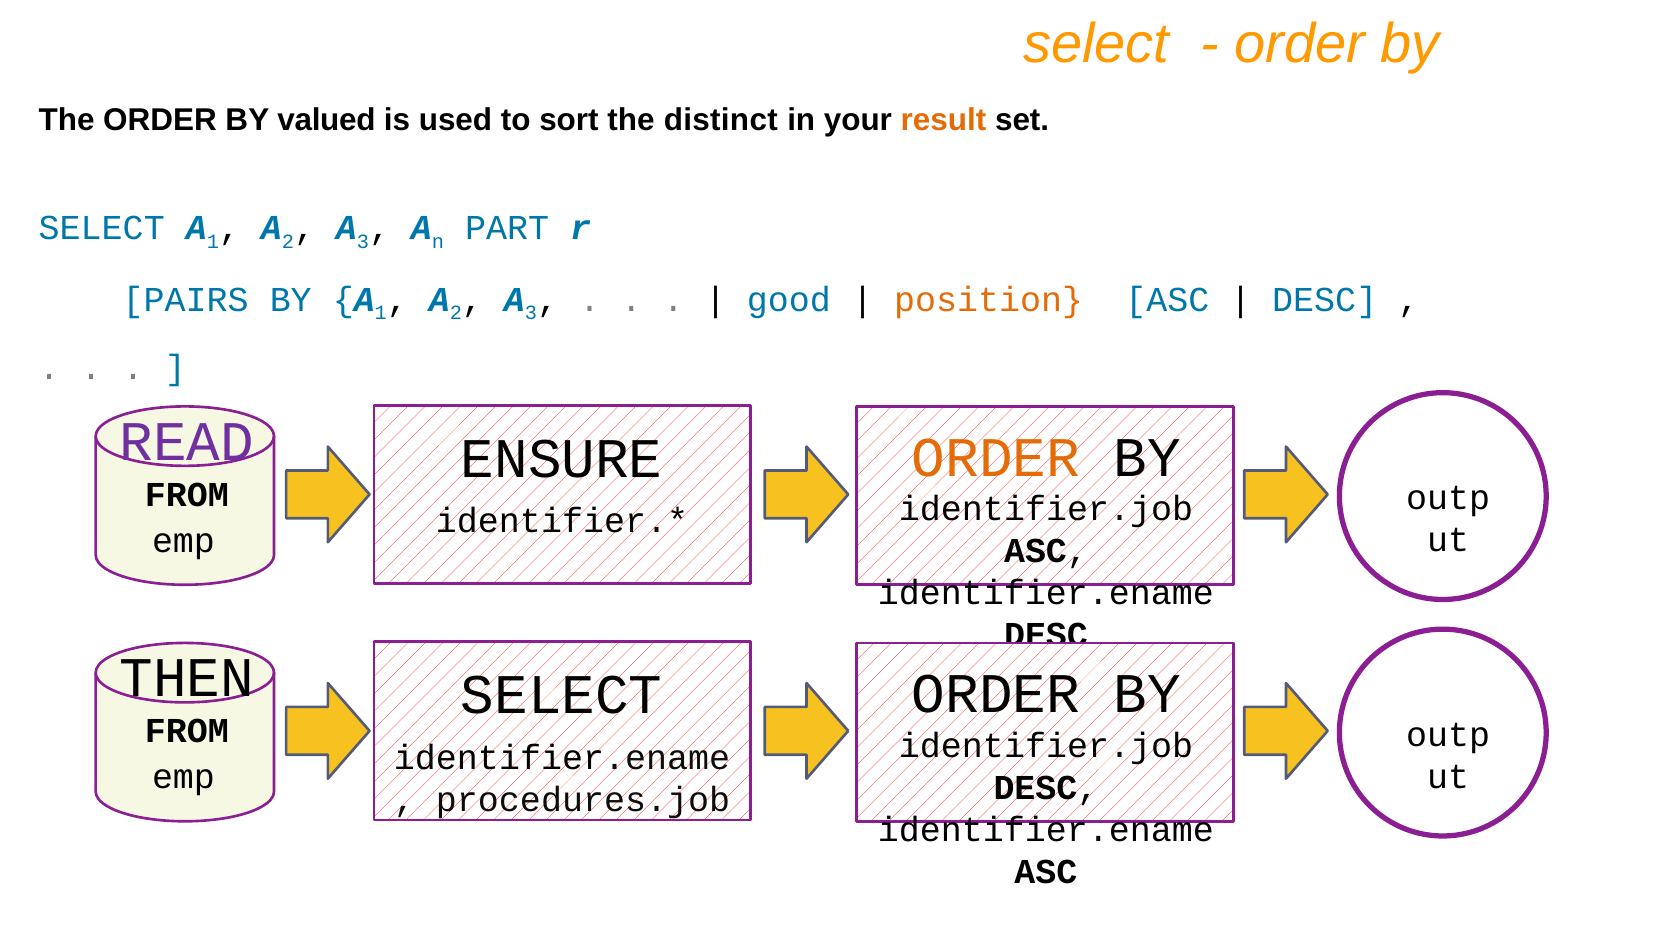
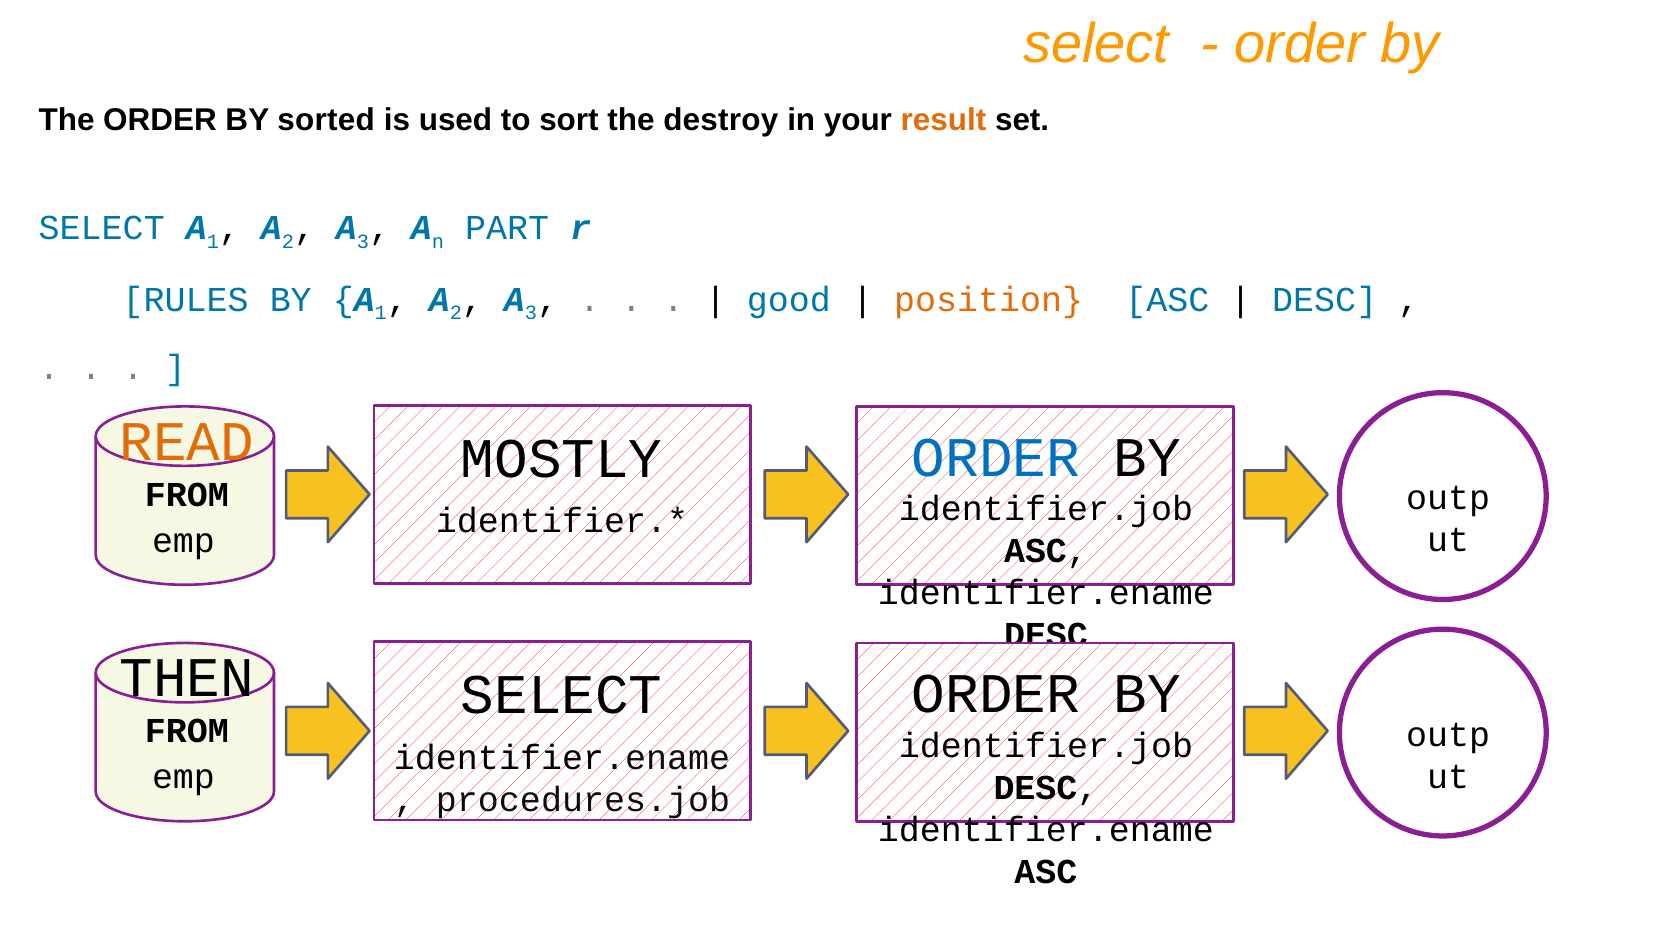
valued: valued -> sorted (326, 120)
distinct: distinct -> destroy (721, 120)
PAIRS: PAIRS -> RULES (186, 300)
READ colour: purple -> orange (187, 442)
ORDER colour: orange -> blue (996, 458)
ENSURE: ENSURE -> MOSTLY (562, 459)
